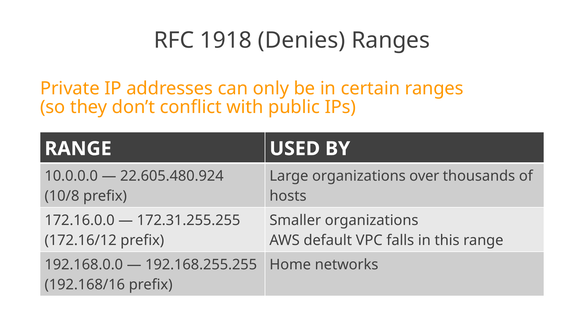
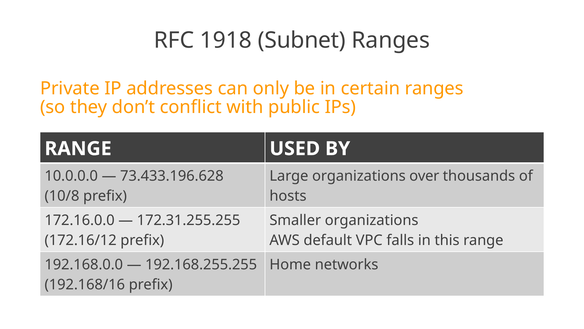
Denies: Denies -> Subnet (302, 40)
22.605.480.924: 22.605.480.924 -> 73.433.196.628 (172, 176)
